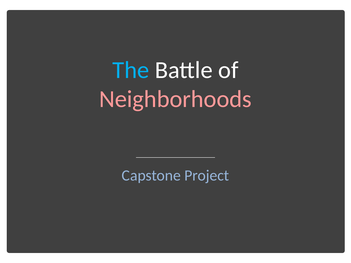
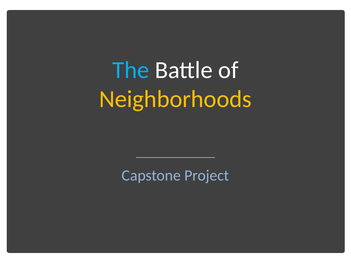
Neighborhoods colour: pink -> yellow (175, 99)
